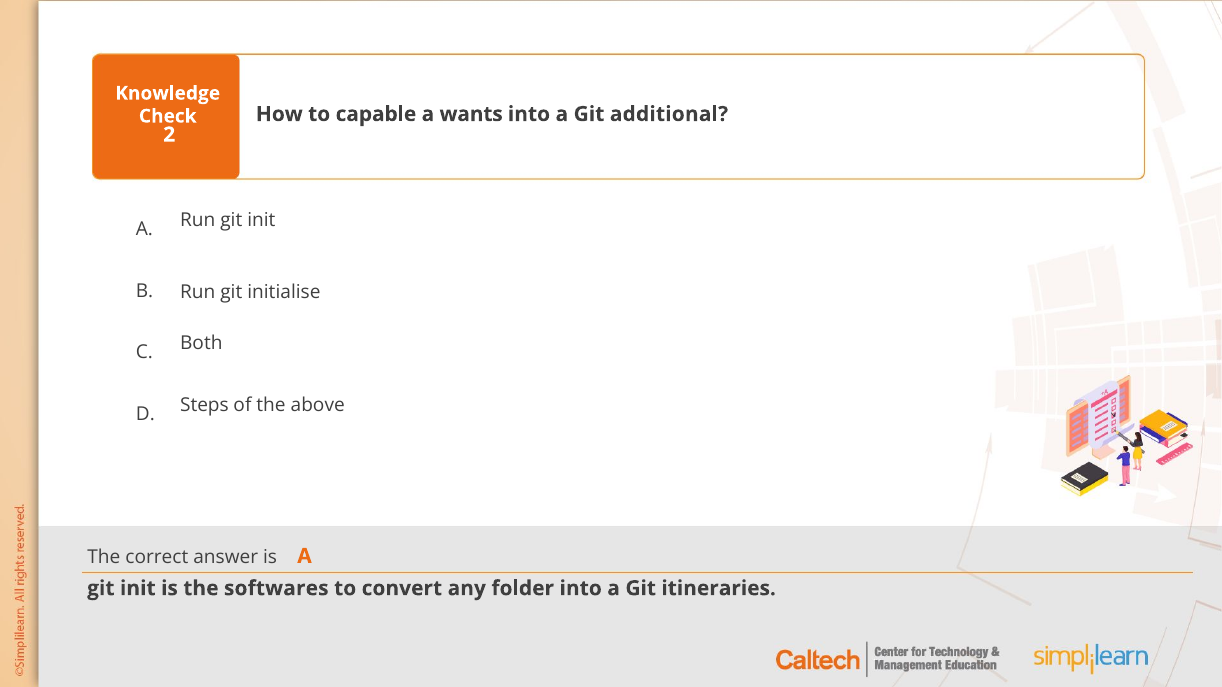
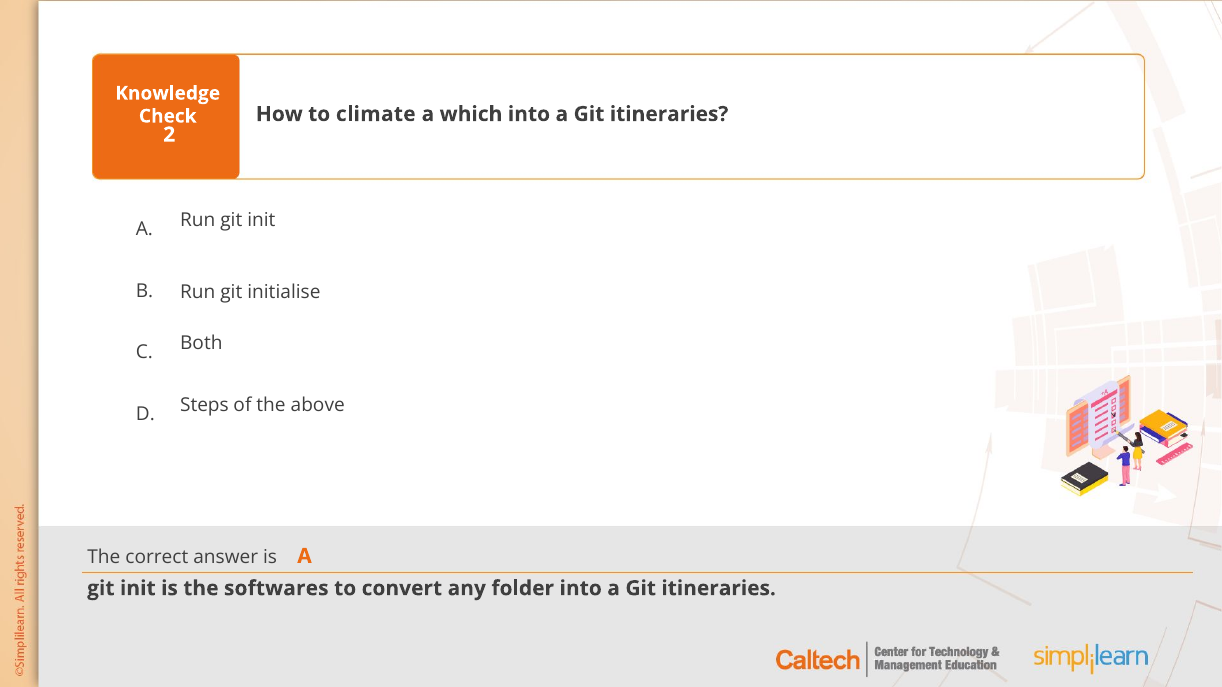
capable: capable -> climate (376, 114)
wants: wants -> which (471, 114)
additional: additional -> itineraries (669, 114)
